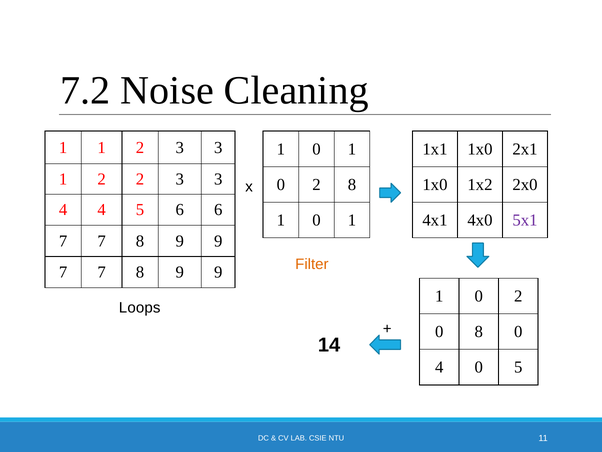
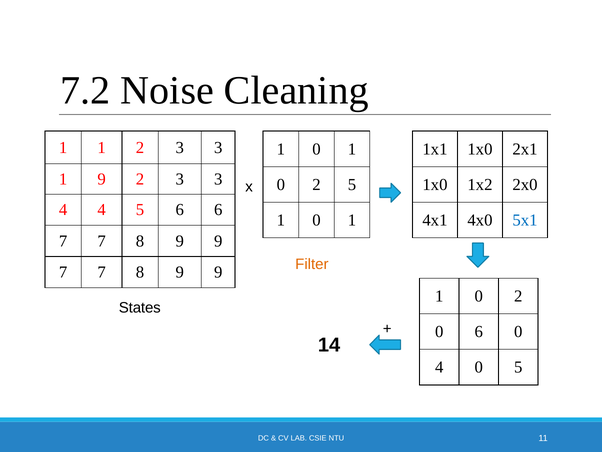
2: 2 -> 9 (102, 179)
2 8: 8 -> 5 (352, 184)
5x1 colour: purple -> blue (525, 220)
Loops: Loops -> States (140, 308)
0 8: 8 -> 6 (479, 331)
